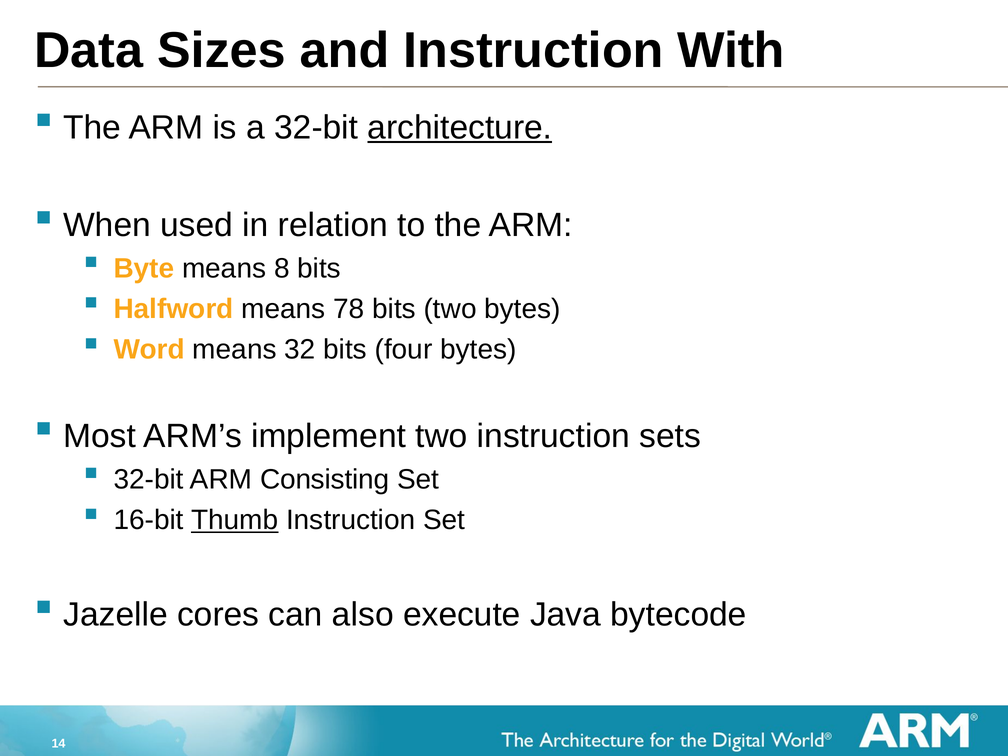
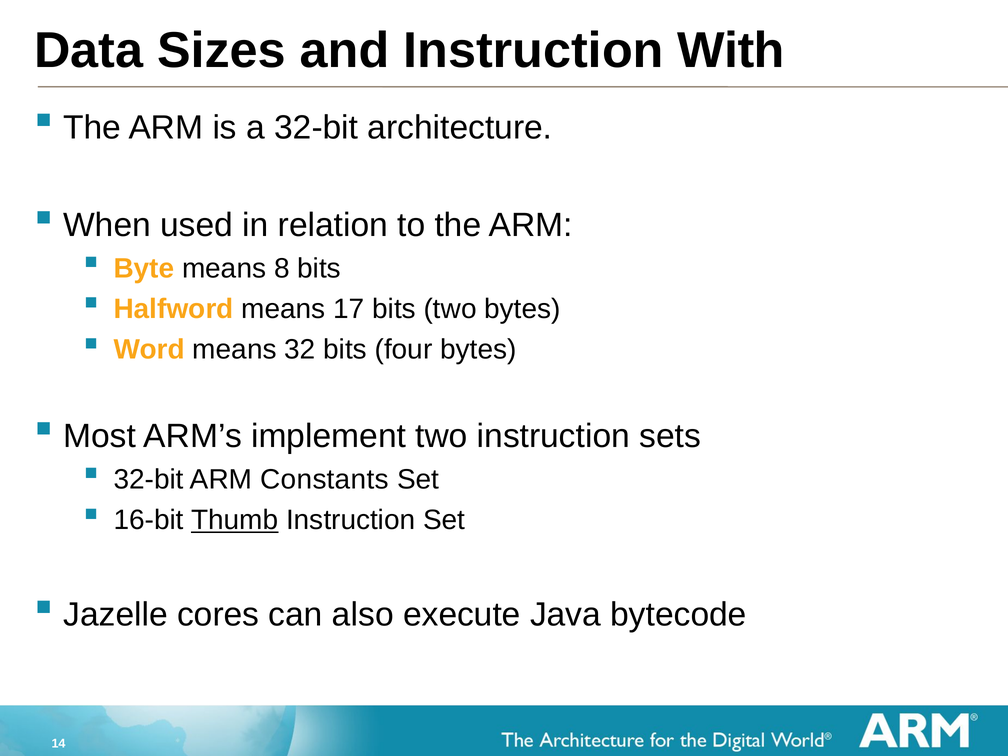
architecture underline: present -> none (460, 127)
78: 78 -> 17 (349, 309)
Consisting: Consisting -> Constants (325, 480)
